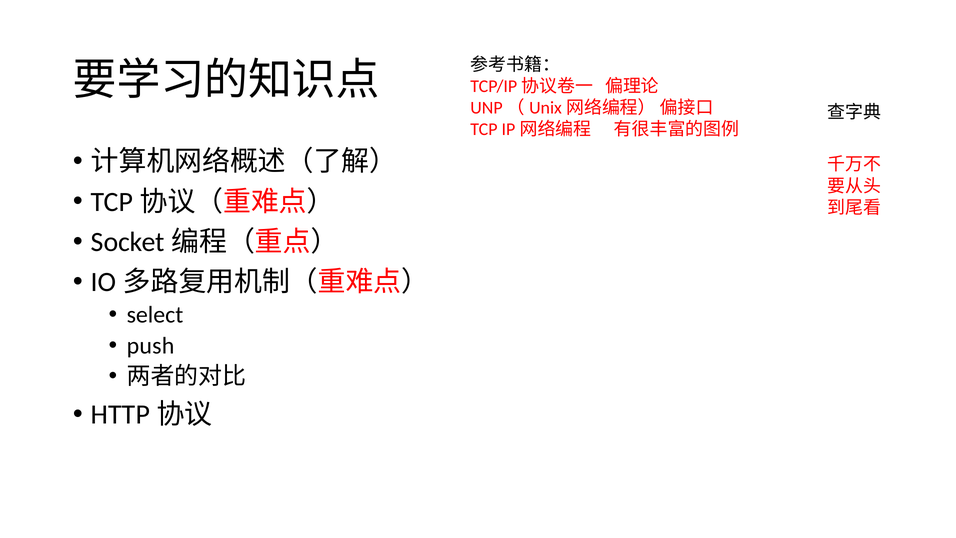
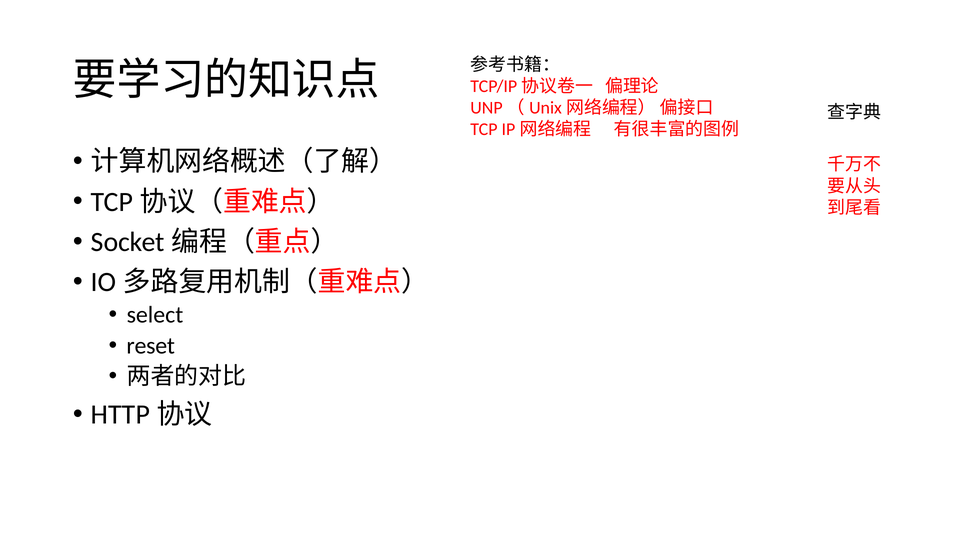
push: push -> reset (151, 346)
